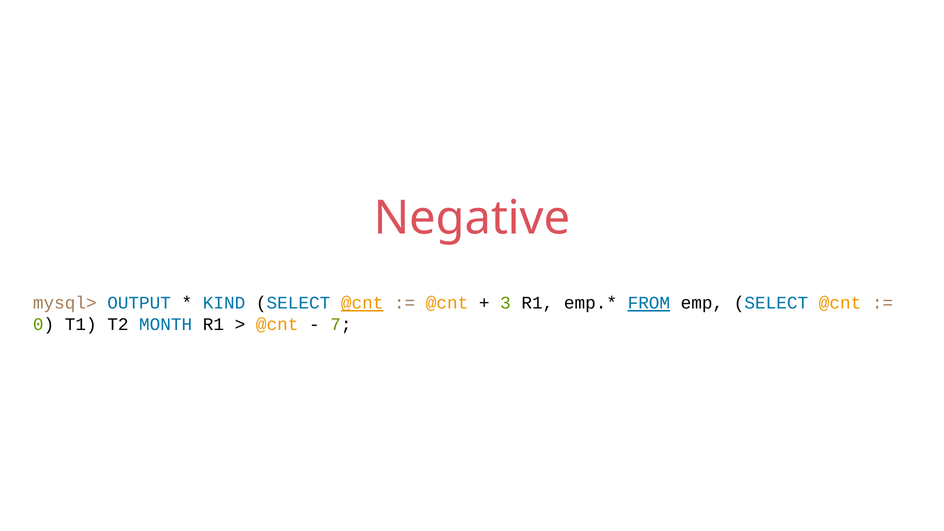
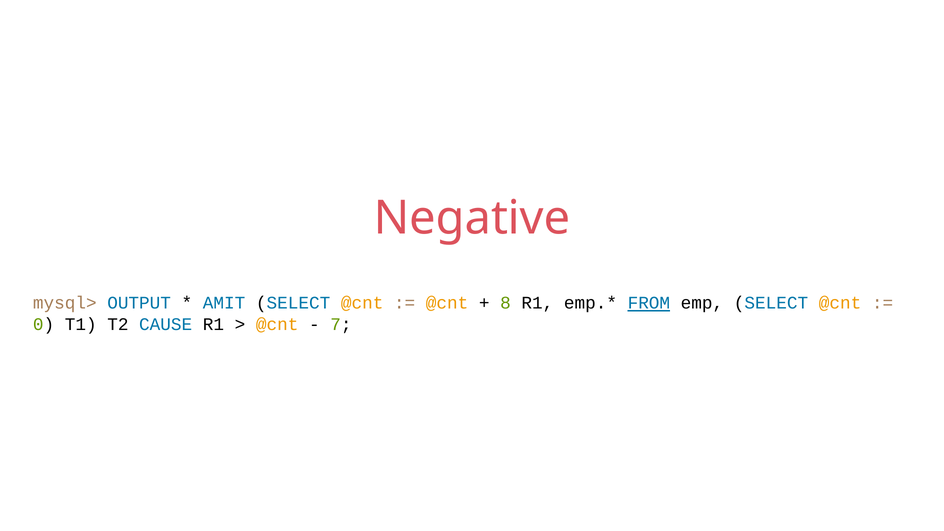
KIND: KIND -> AMIT (224, 303)
@cnt underline: present -> none (362, 303)
3: 3 -> 8 (506, 303)
MONTH: MONTH -> CAUSE (166, 324)
